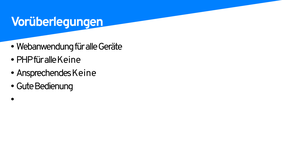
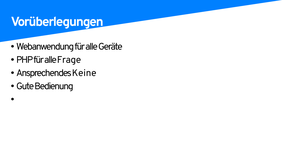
alle Keine: Keine -> Frage (69, 60)
